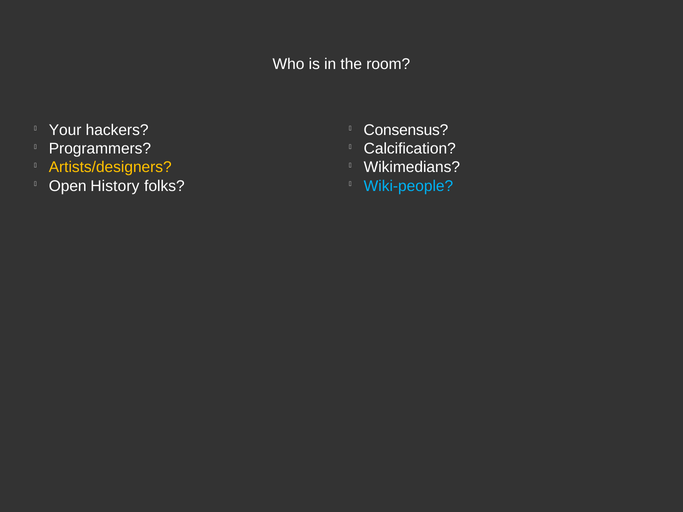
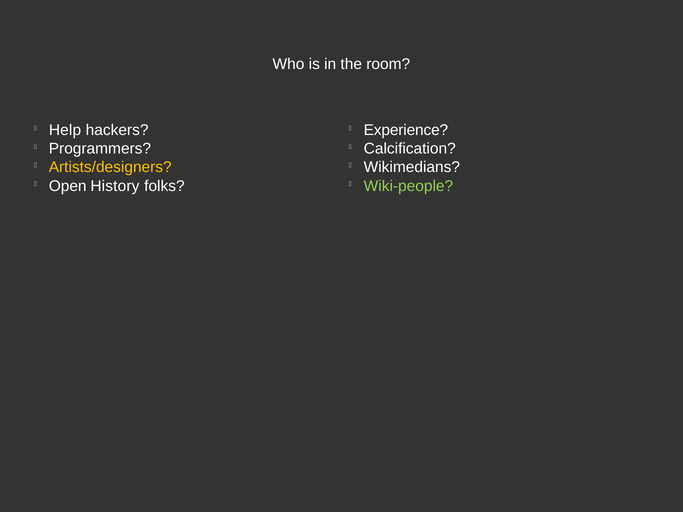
Your: Your -> Help (65, 130)
Consensus: Consensus -> Experience (406, 130)
Wiki-people colour: light blue -> light green (408, 186)
